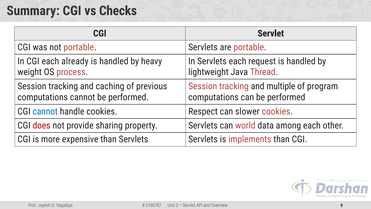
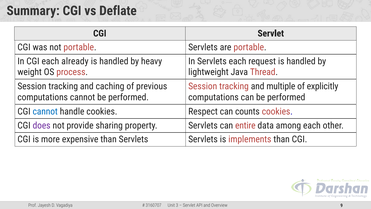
Checks: Checks -> Deflate (118, 11)
program: program -> explicitly (323, 86)
slower: slower -> counts (247, 111)
does colour: red -> purple (42, 125)
world: world -> entire (245, 125)
